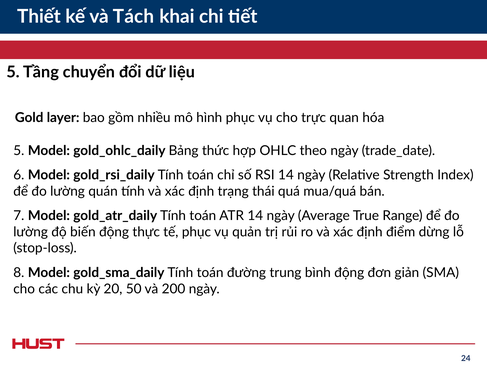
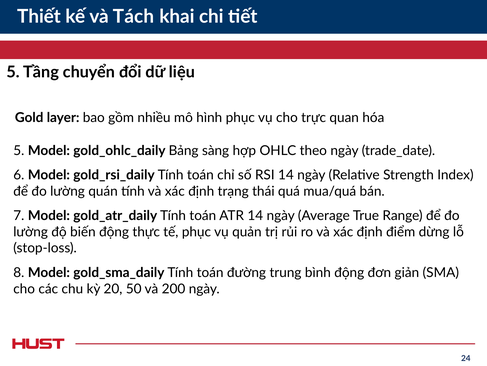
thức: thức -> sàng (216, 150)
